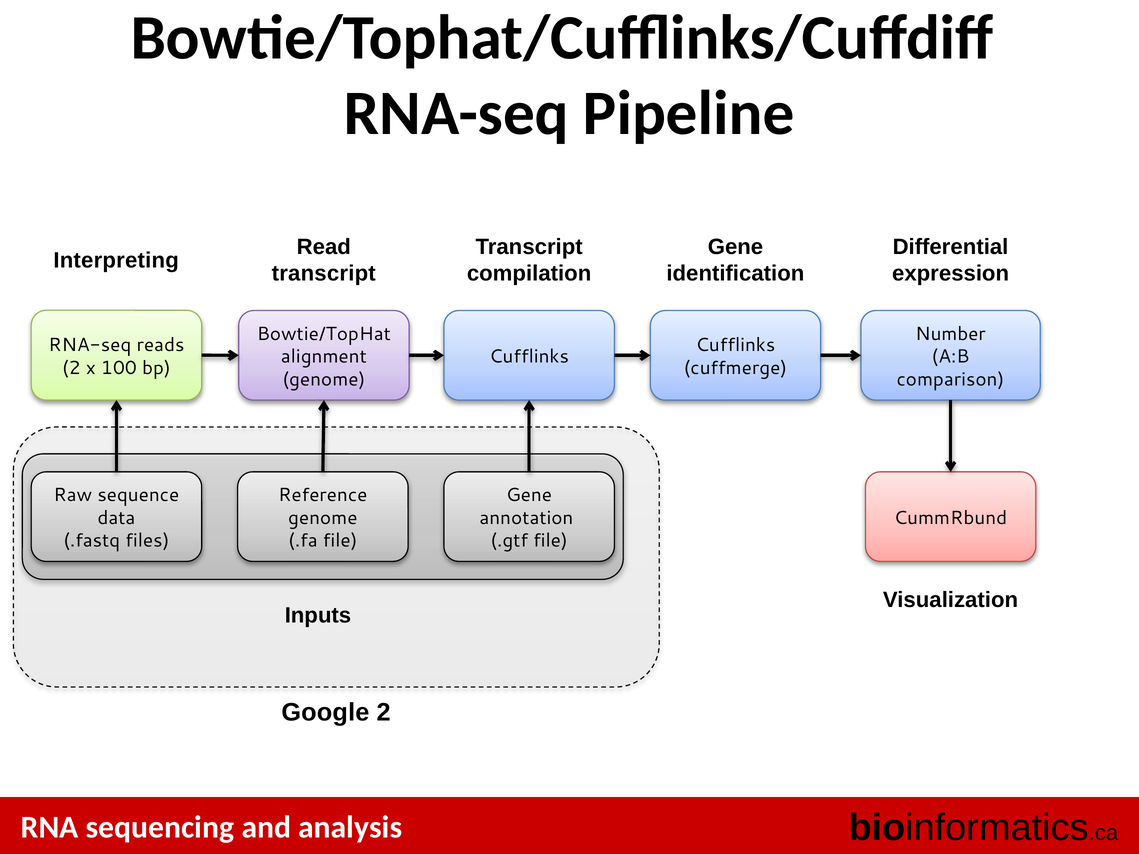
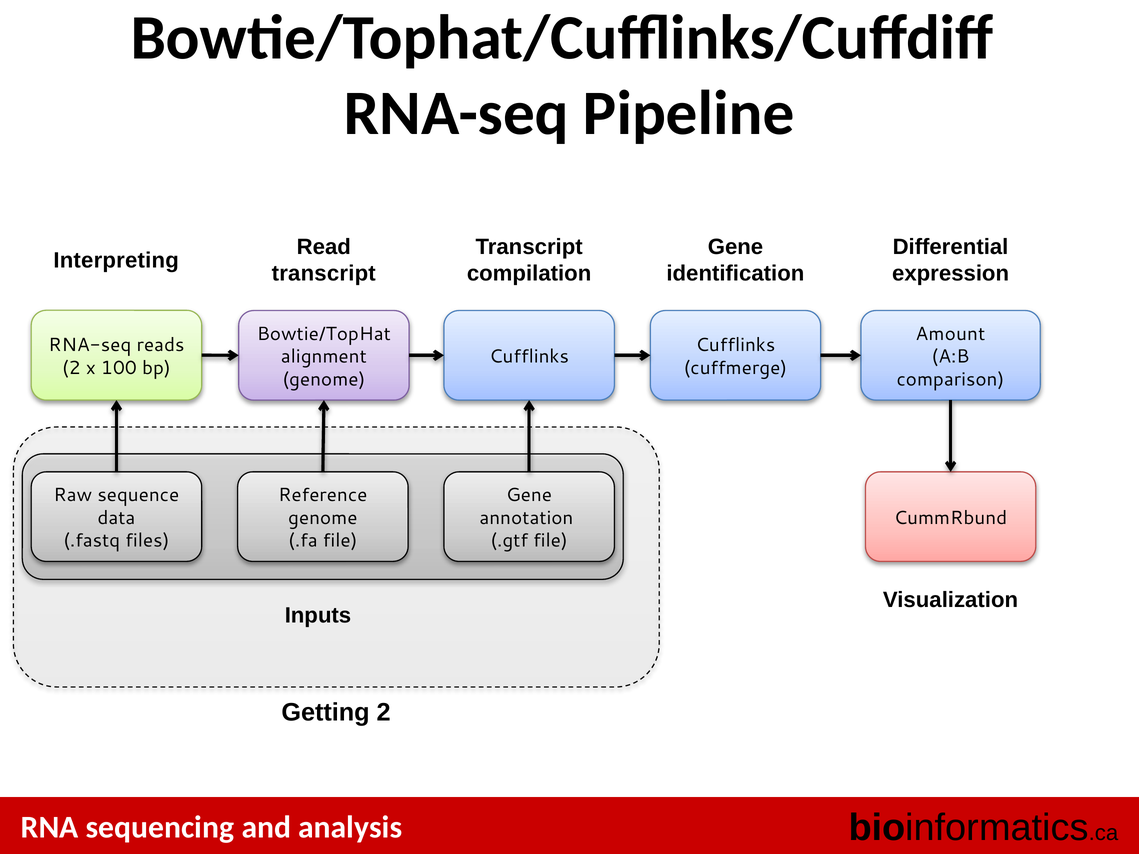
Number: Number -> Amount (950, 334)
Google: Google -> Getting (326, 712)
